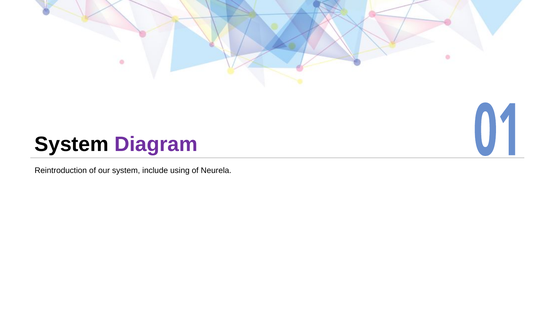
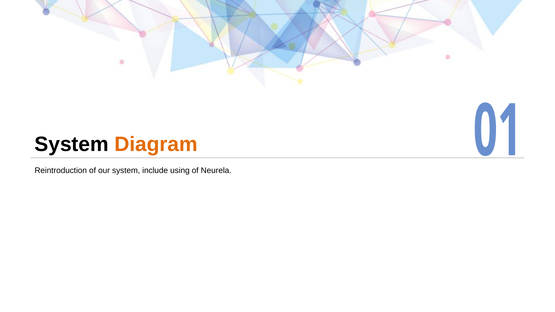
Diagram colour: purple -> orange (156, 145)
